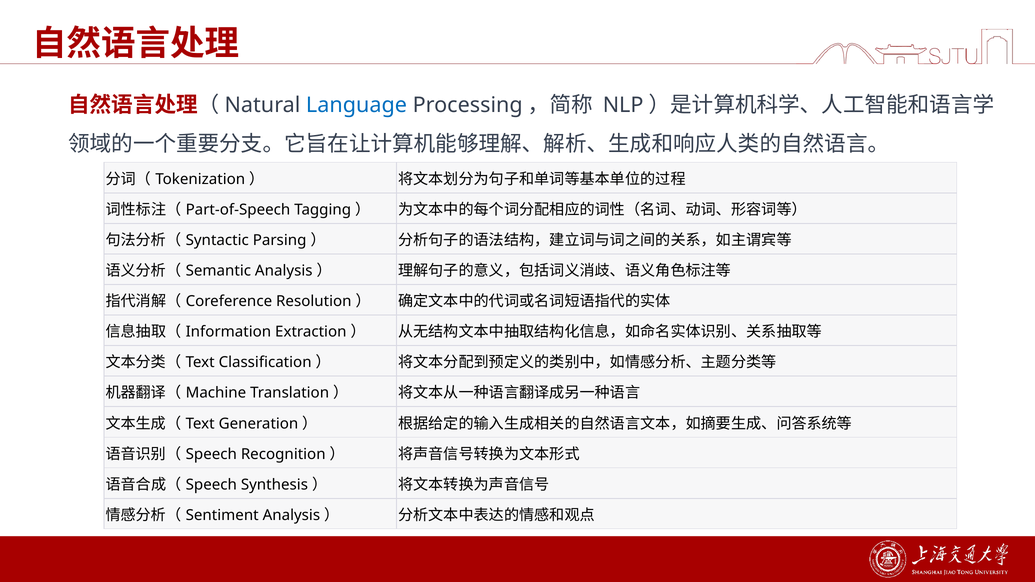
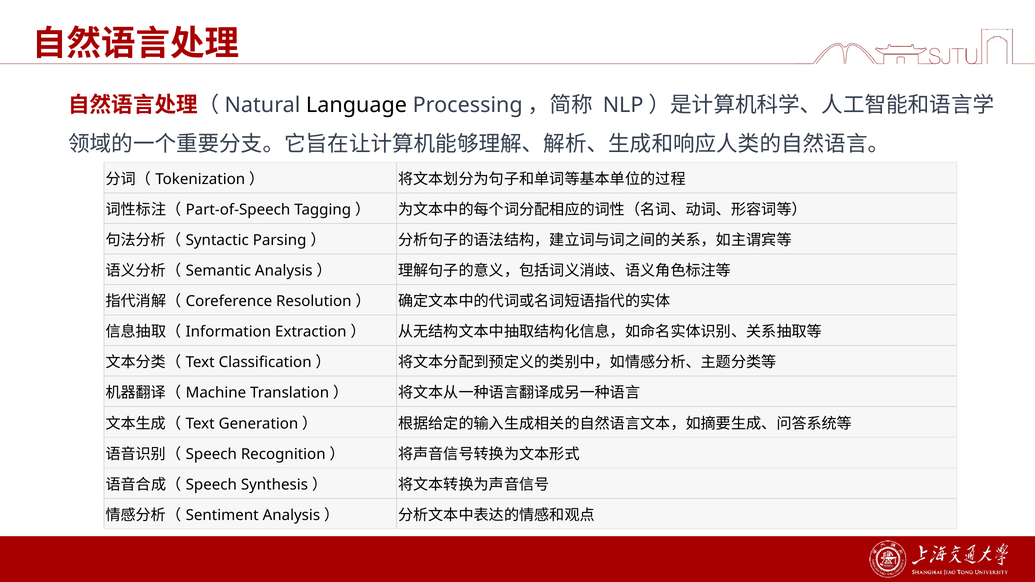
Language colour: blue -> black (356, 105)
